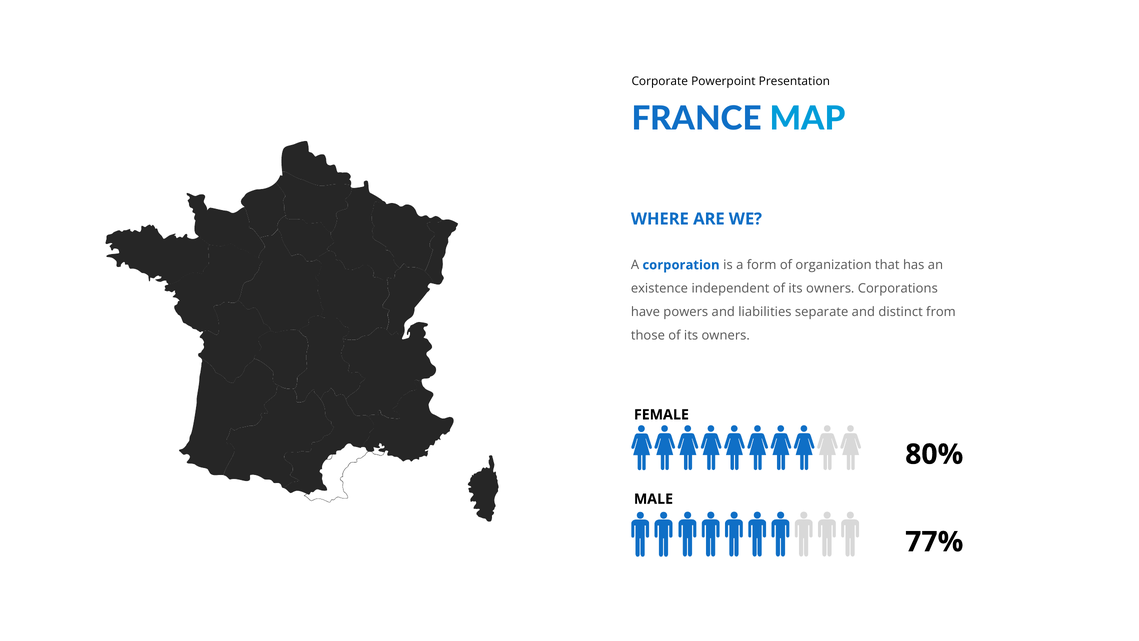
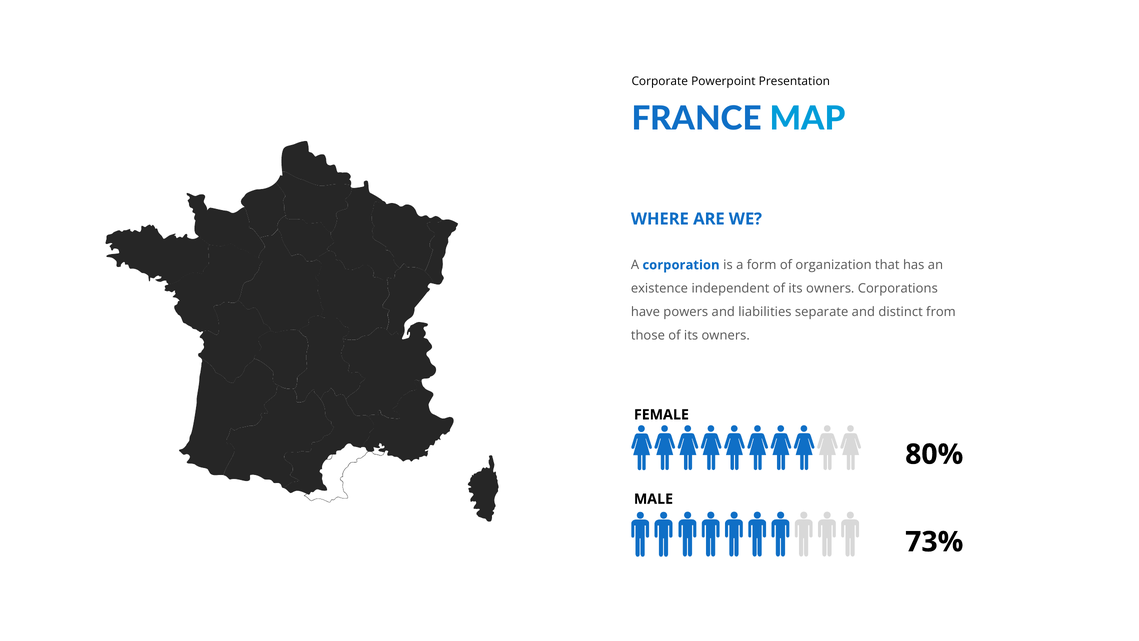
77%: 77% -> 73% (934, 542)
